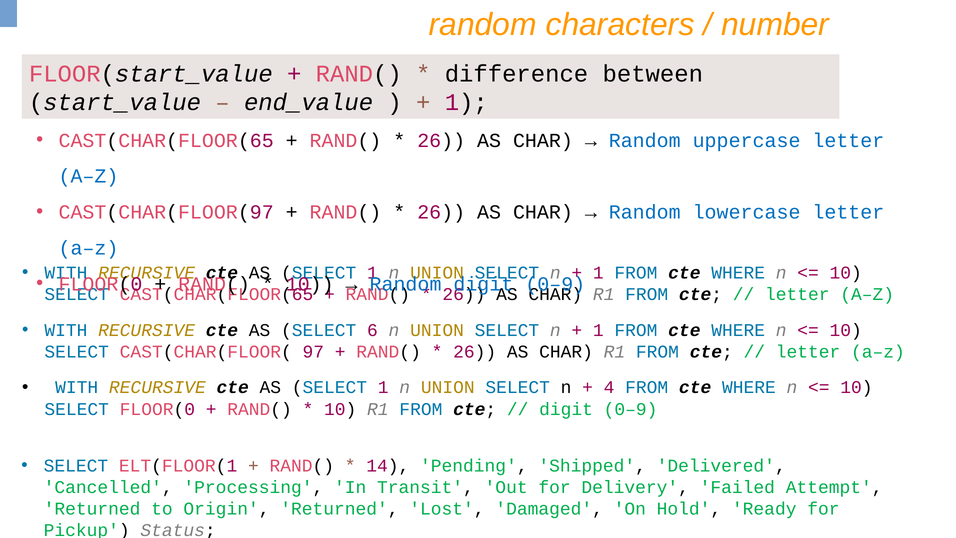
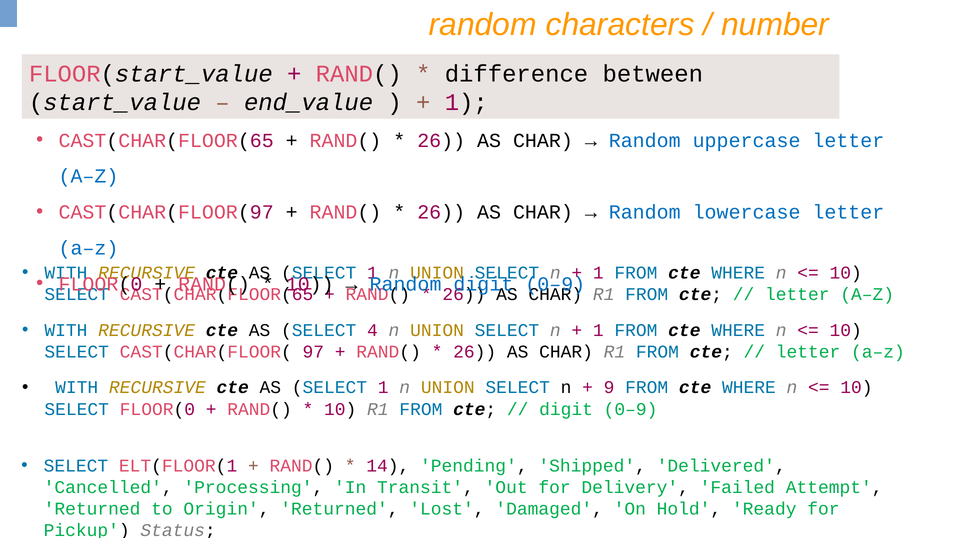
6: 6 -> 4 (372, 330)
4: 4 -> 9 (609, 387)
